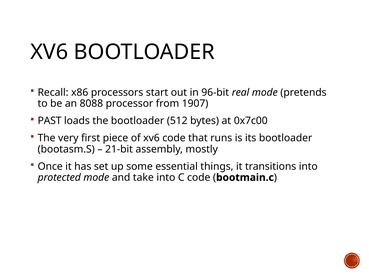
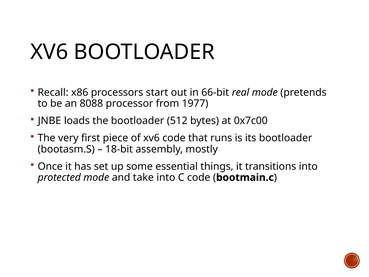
96-bit: 96-bit -> 66-bit (215, 92)
1907: 1907 -> 1977 (195, 103)
PAST: PAST -> JNBE (49, 121)
21-bit: 21-bit -> 18-bit (119, 149)
